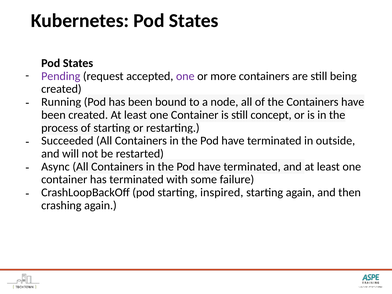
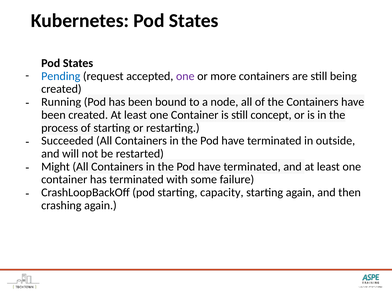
Pending colour: purple -> blue (61, 76)
Async: Async -> Might (56, 167)
inspired: inspired -> capacity (222, 192)
